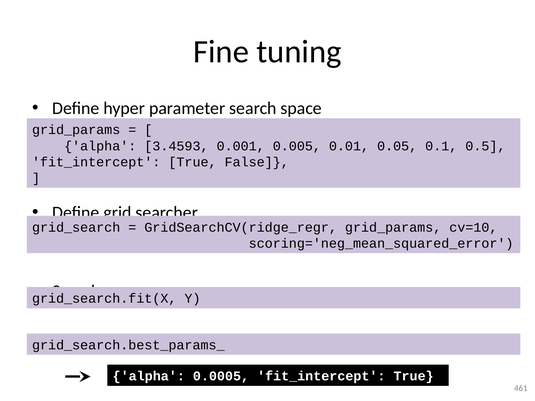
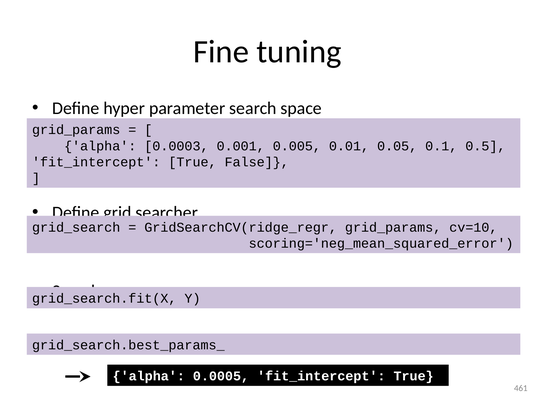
3.4593: 3.4593 -> 0.0003 (176, 146)
